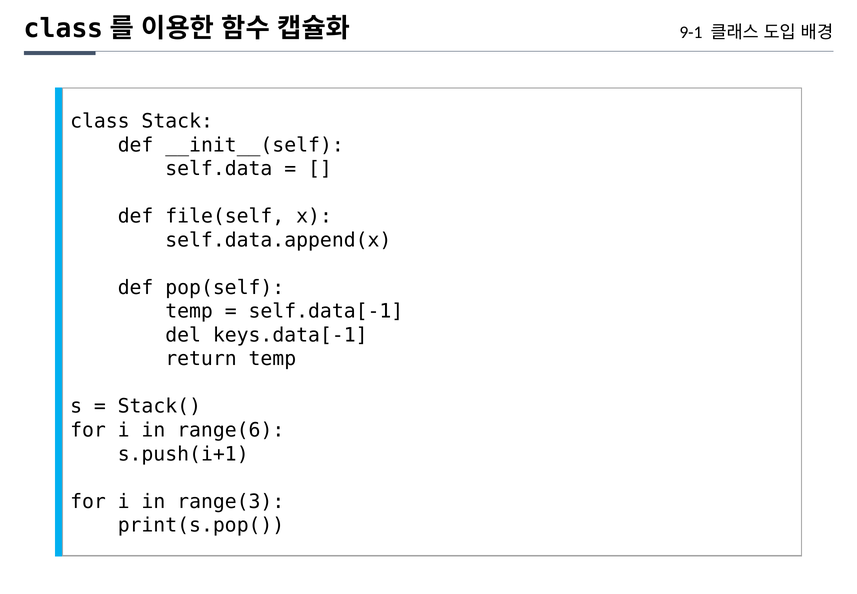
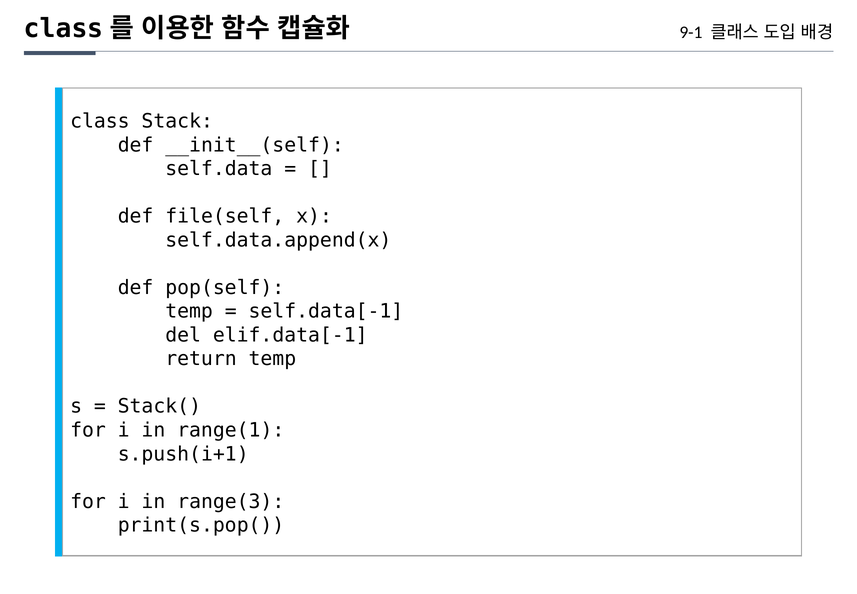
keys.data[-1: keys.data[-1 -> elif.data[-1 (290, 335)
range(6: range(6 -> range(1 (231, 430)
